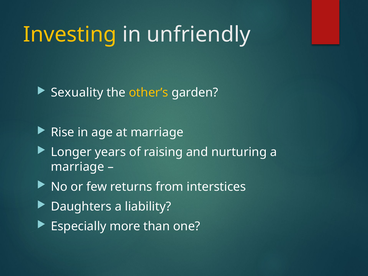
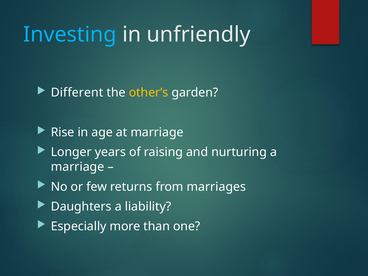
Investing colour: yellow -> light blue (70, 34)
Sexuality: Sexuality -> Different (77, 93)
interstices: interstices -> marriages (216, 187)
